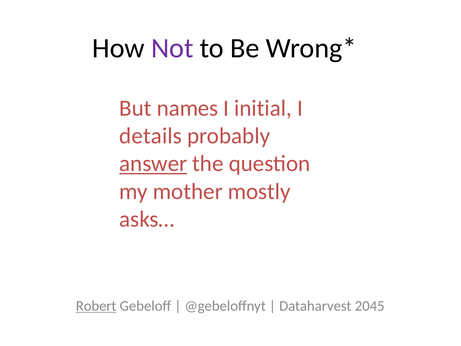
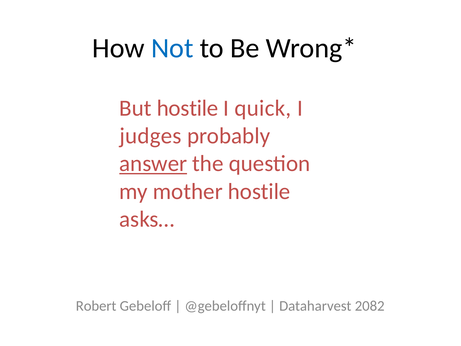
Not colour: purple -> blue (172, 48)
But names: names -> hostile (188, 108)
initial: initial -> quick (263, 108)
details: details -> judges (151, 136)
mother mostly: mostly -> hostile (259, 191)
Robert underline: present -> none (96, 306)
2045: 2045 -> 2082 (370, 306)
